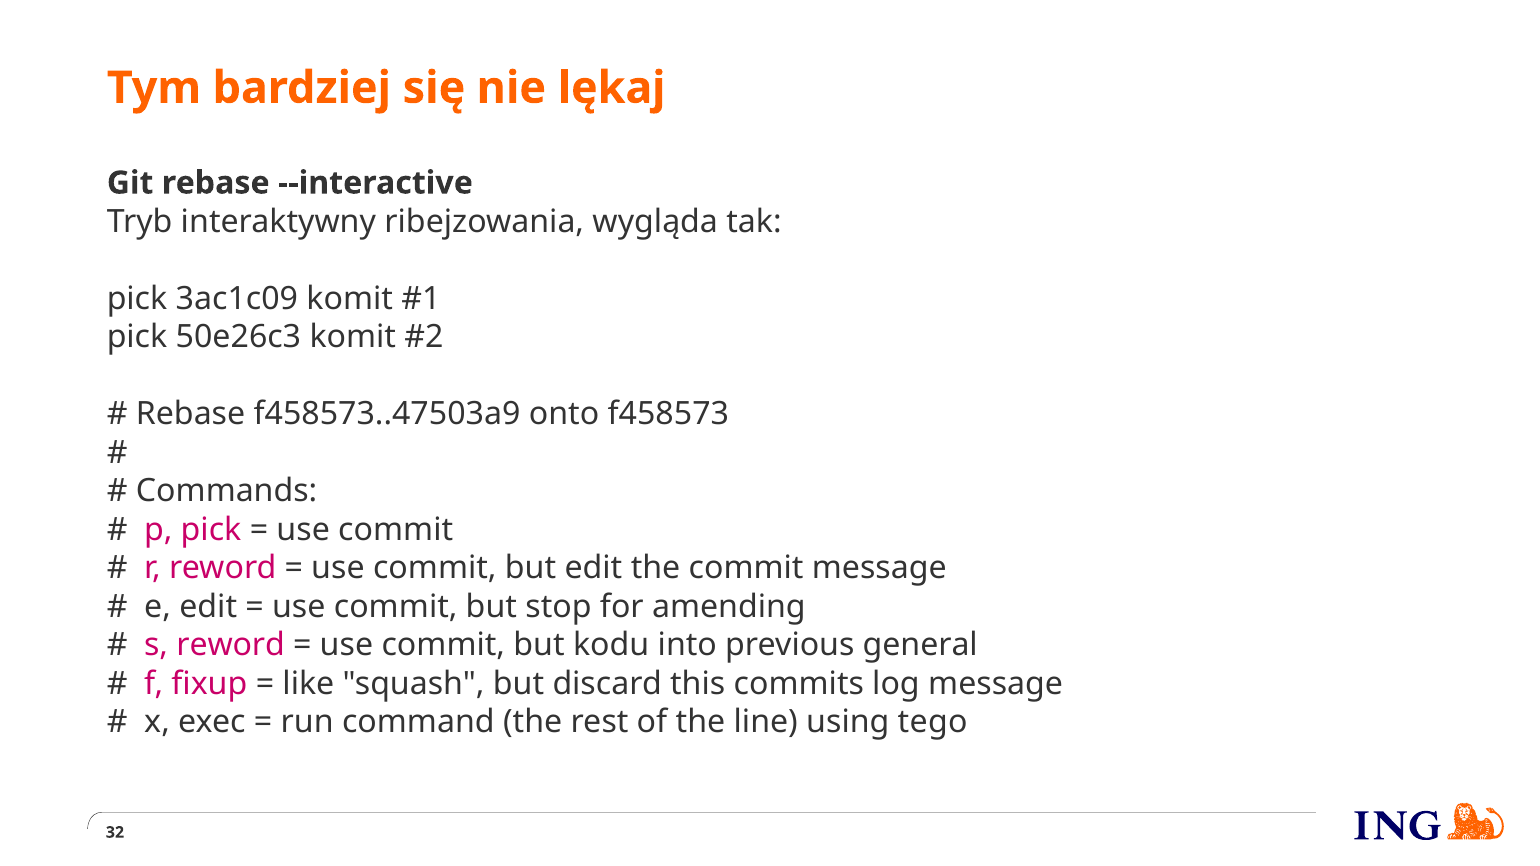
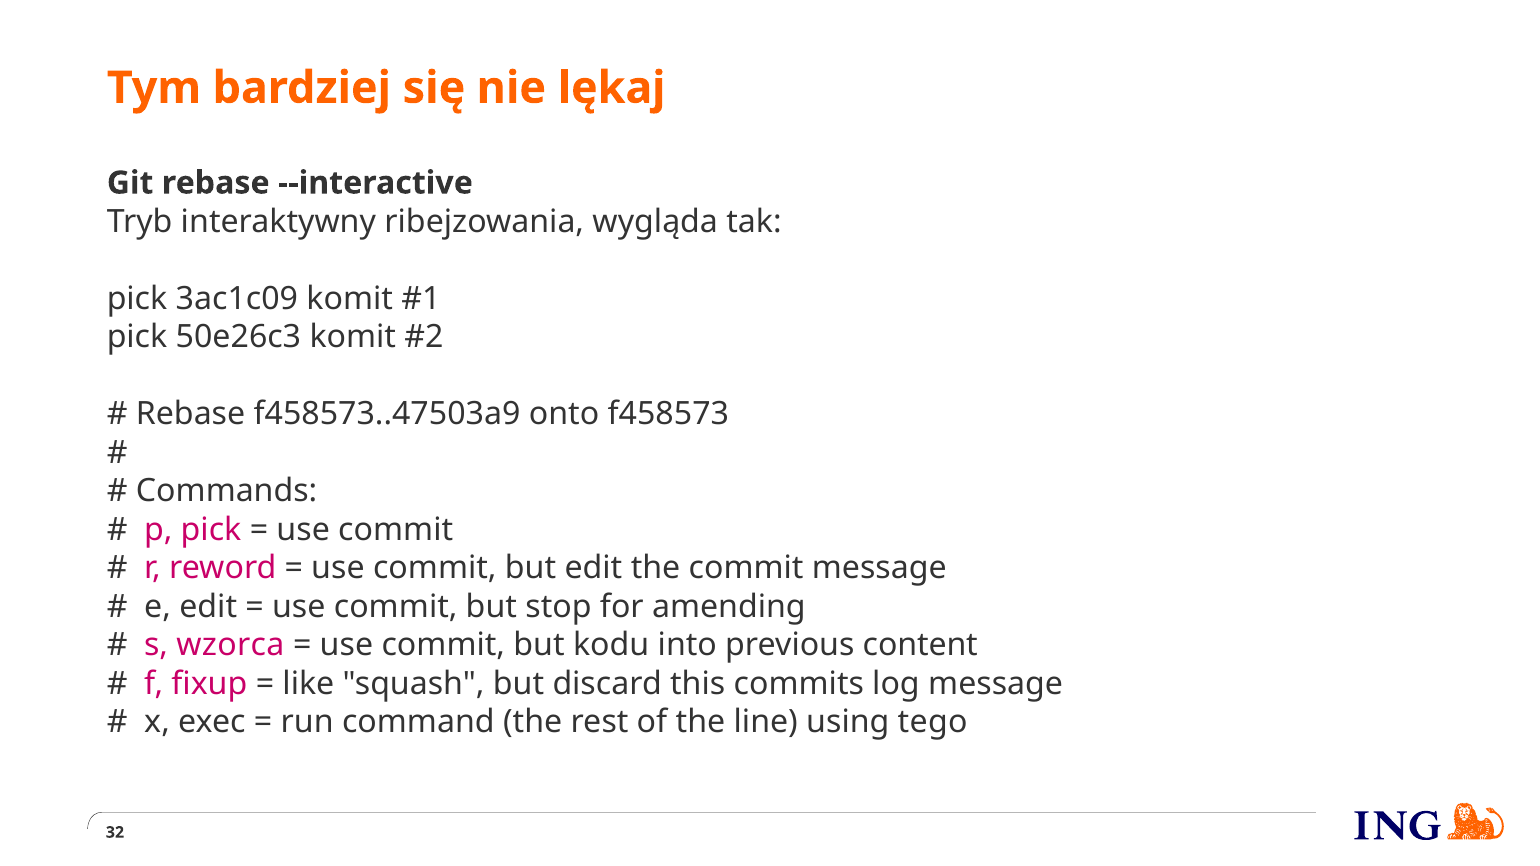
s reword: reword -> wzorca (230, 645)
general: general -> content (920, 645)
